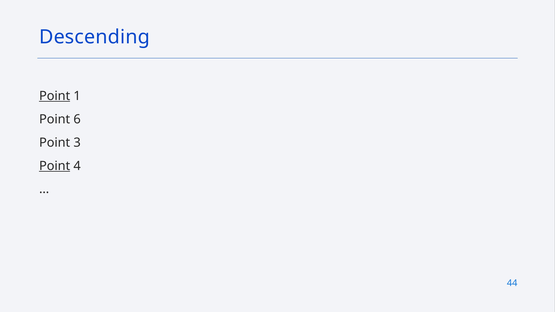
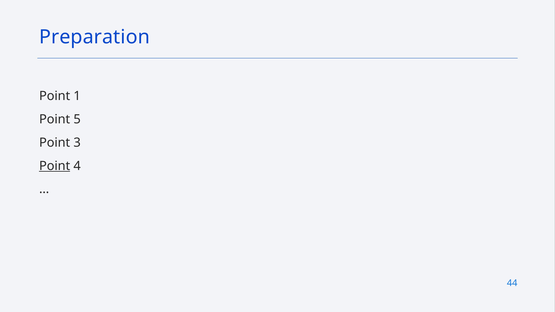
Descending: Descending -> Preparation (95, 37)
Point underline: present -> none (55, 96)
6: 6 -> 5 (77, 119)
